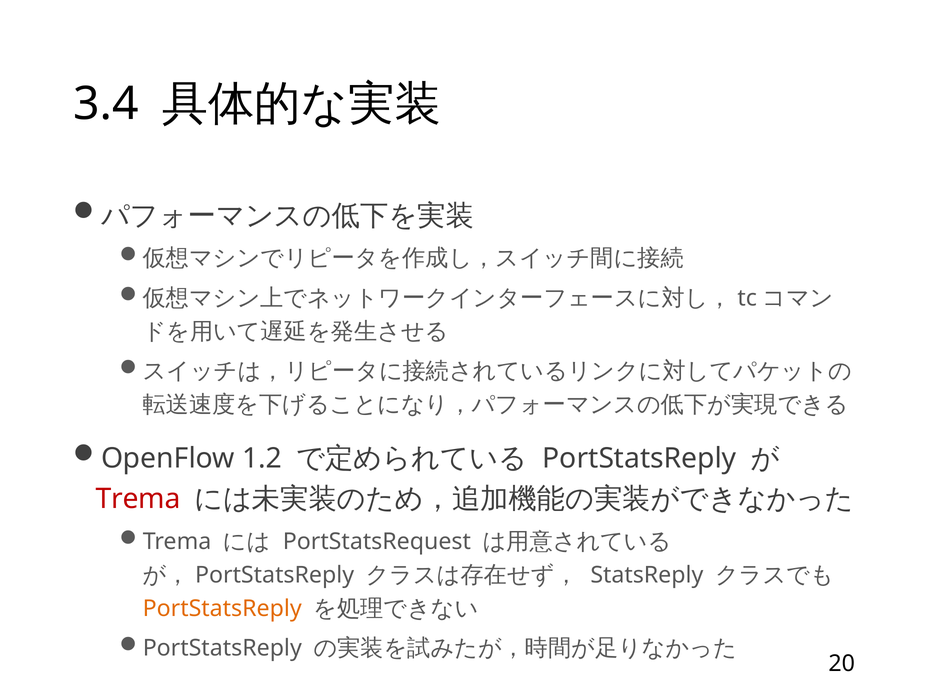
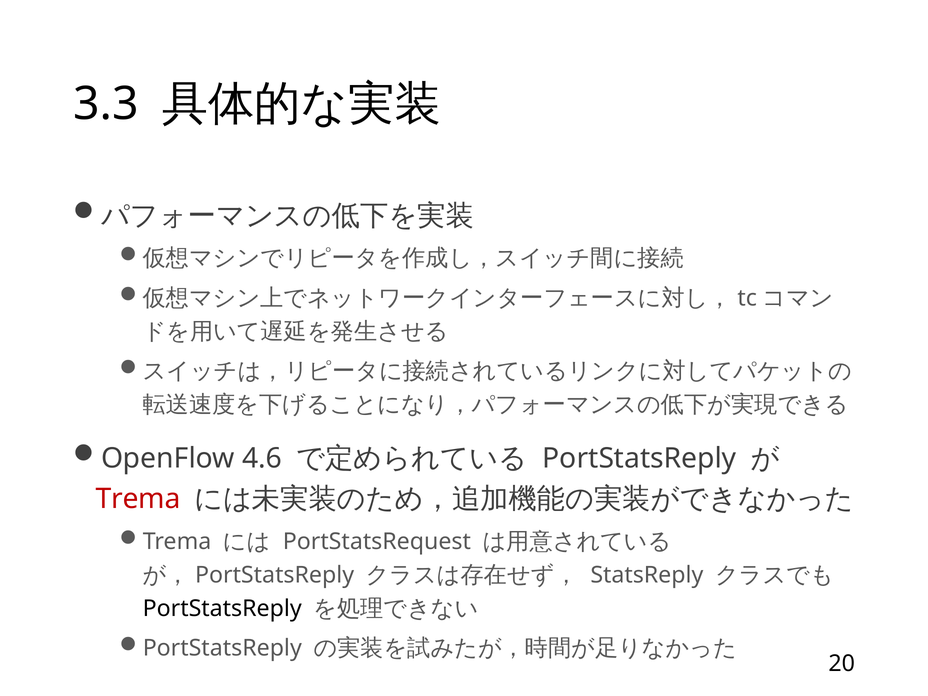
3.4: 3.4 -> 3.3 (106, 104)
1.2: 1.2 -> 4.6 (262, 458)
PortStatsReply colour: orange -> black (222, 608)
